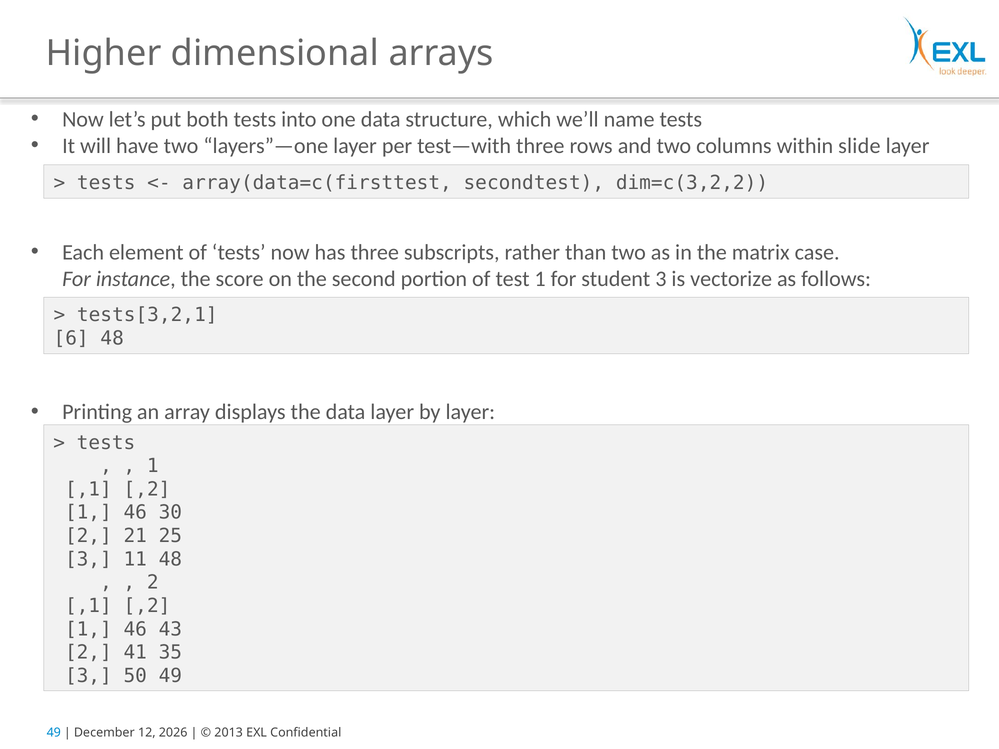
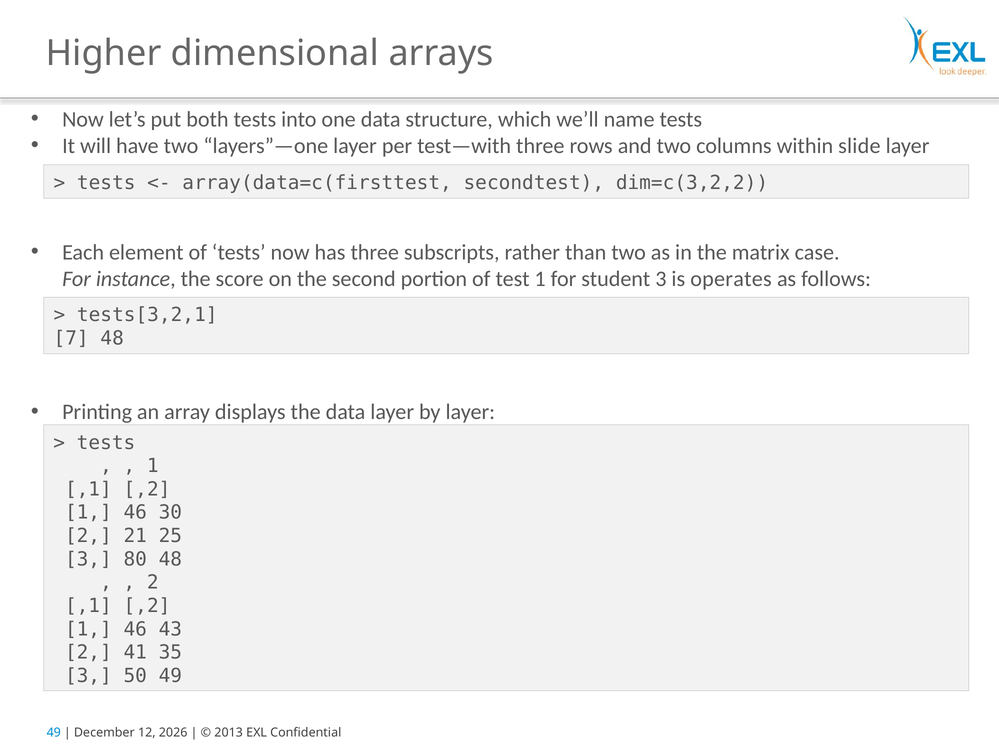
vectorize: vectorize -> operates (731, 279)
6: 6 -> 7 (71, 338)
11: 11 -> 80 (135, 559)
